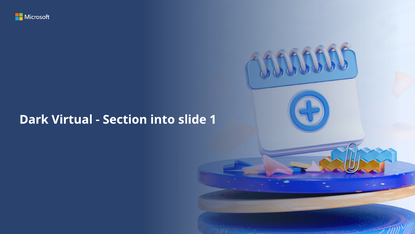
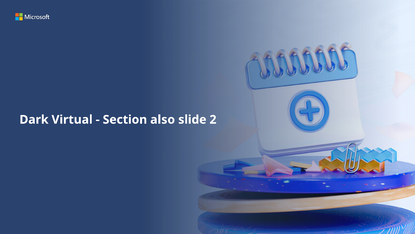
into: into -> also (163, 119)
1: 1 -> 2 (213, 119)
